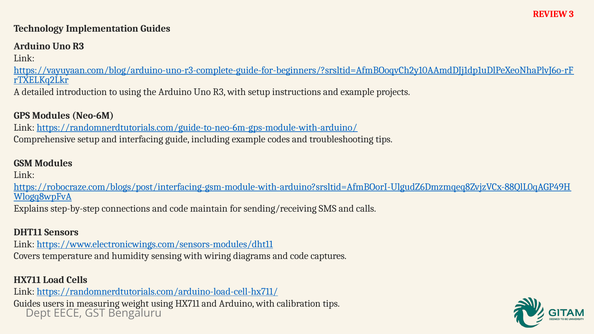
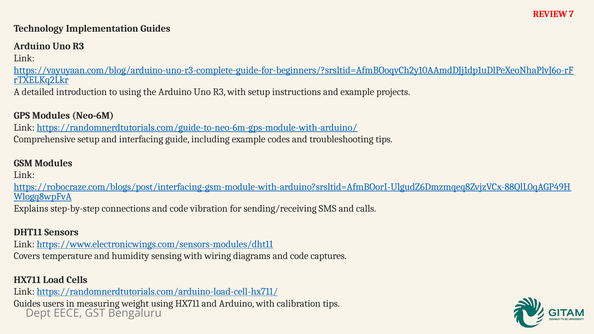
3: 3 -> 7 (571, 14)
maintain: maintain -> vibration (209, 209)
